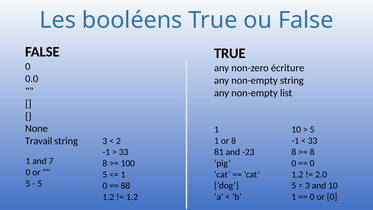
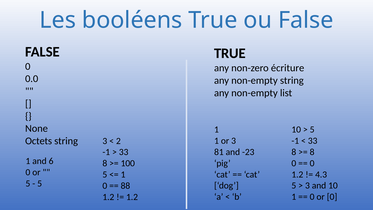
Travail: Travail -> Octets (39, 141)
or 8: 8 -> 3 (234, 141)
7: 7 -> 6 (51, 161)
2.0: 2.0 -> 4.3 (321, 174)
